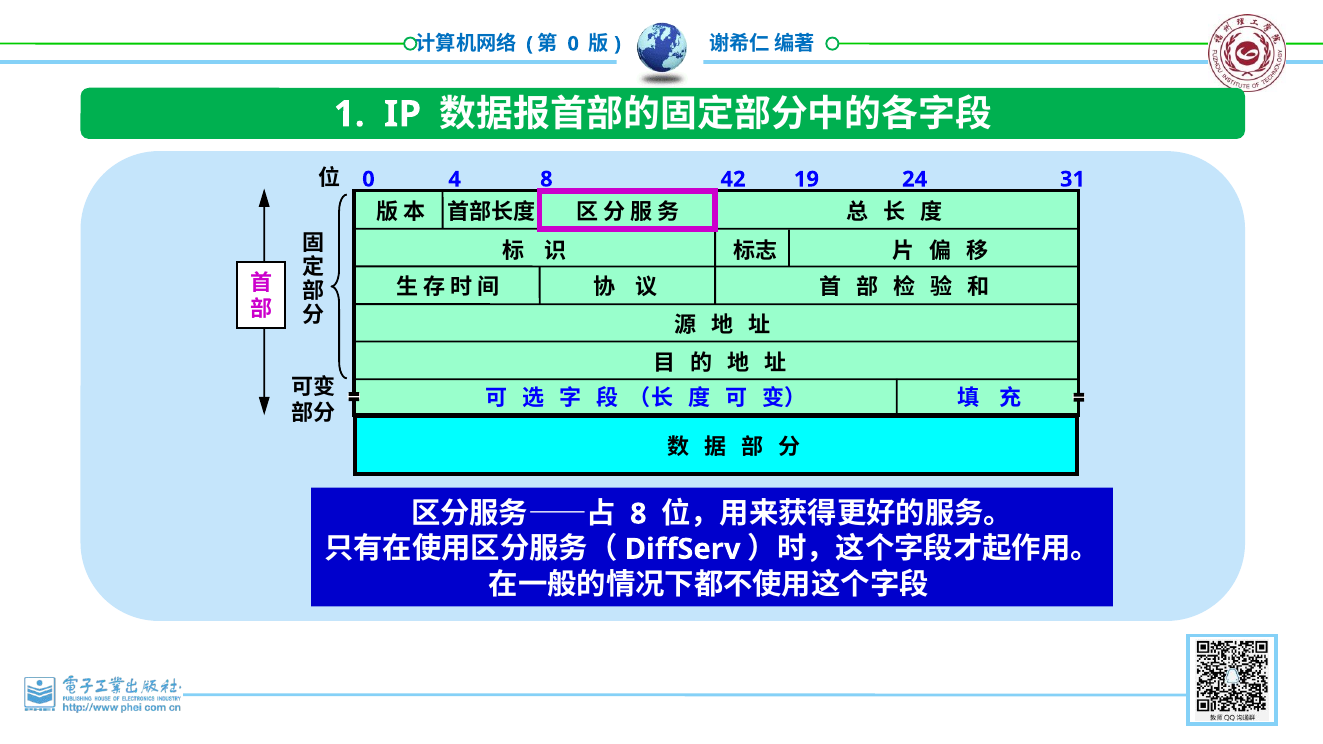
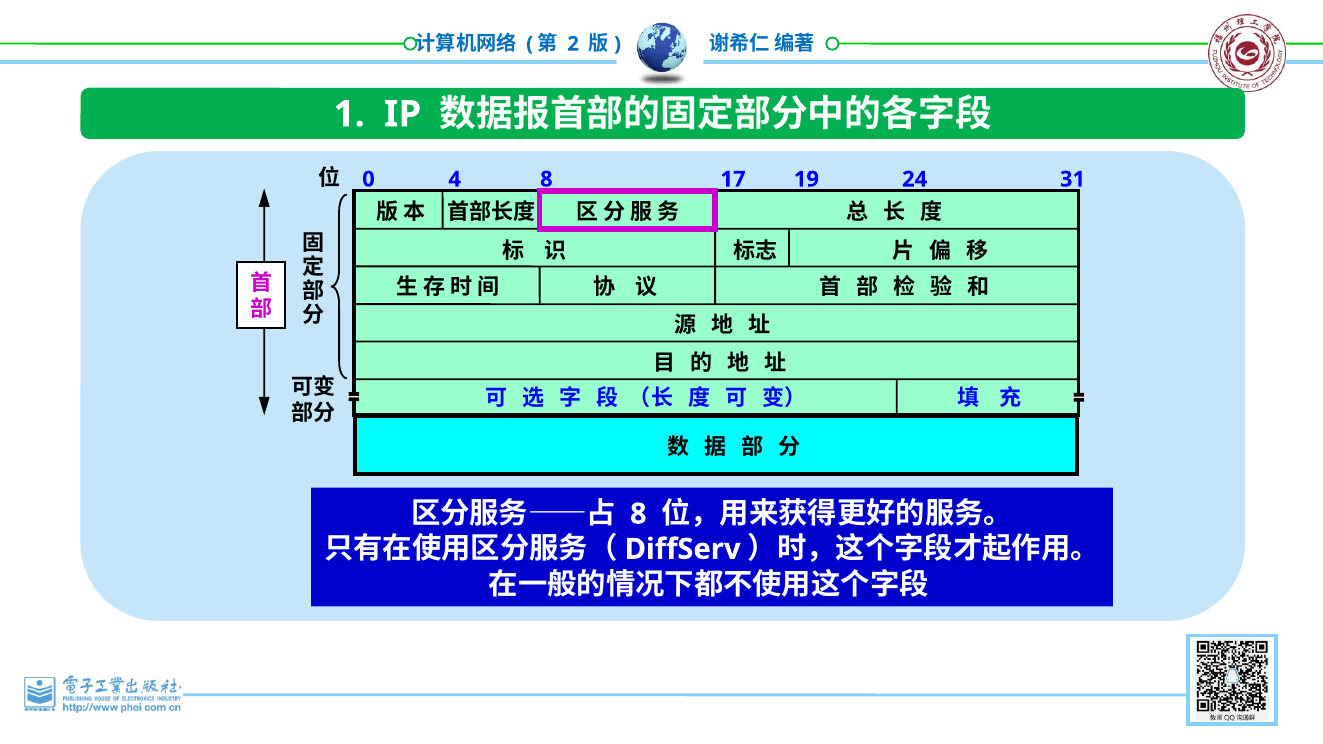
0: 0 -> 2 (573, 44)
42: 42 -> 17 (733, 179)
